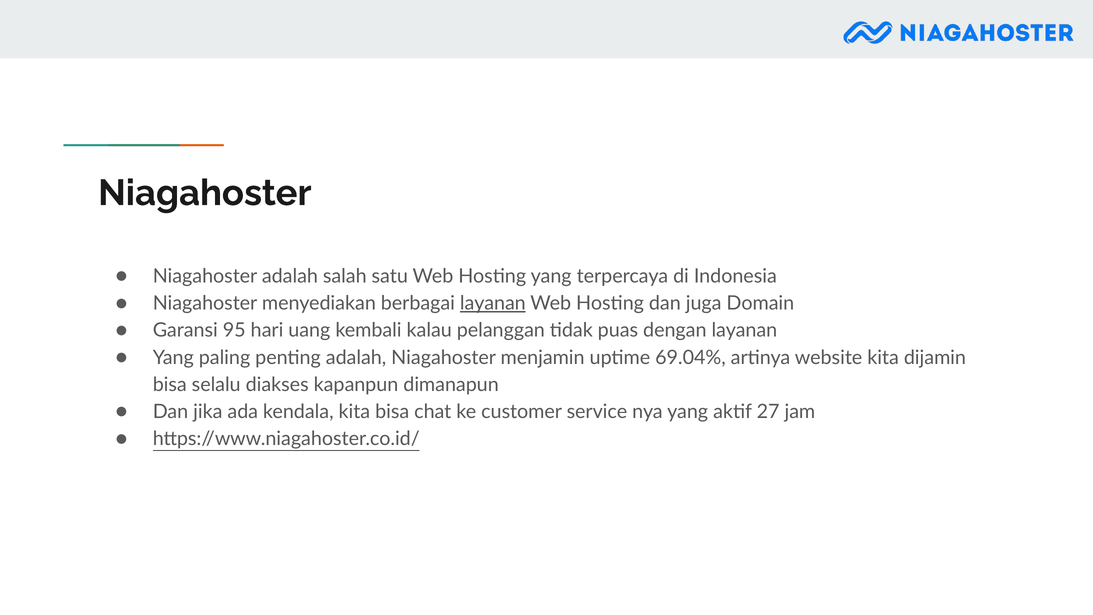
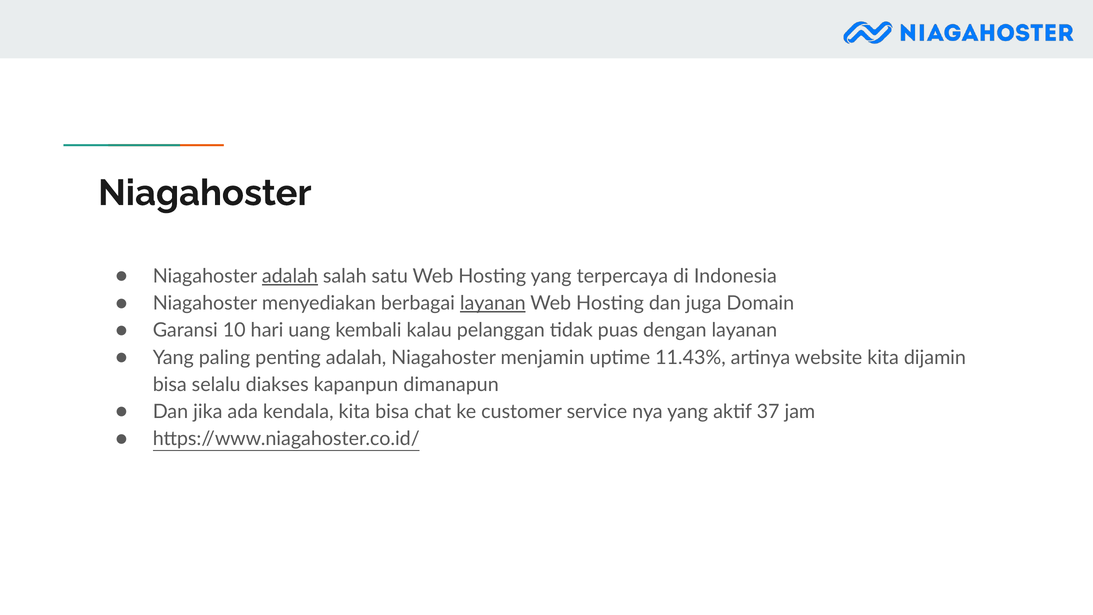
adalah underline: none -> present (290, 276)
95: 95 -> 10 (234, 330)
69.04%: 69.04% -> 11.43% (690, 357)
27: 27 -> 37 (768, 412)
